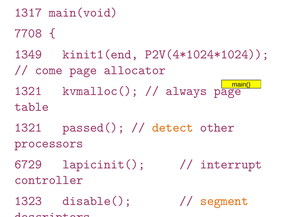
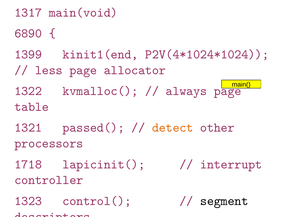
7708: 7708 -> 6890 (28, 33)
1349: 1349 -> 1399 (28, 54)
come: come -> less (49, 70)
1321: 1321 -> 1322 (28, 91)
6729: 6729 -> 1718 (28, 164)
disable(: disable( -> control( (97, 200)
segment colour: orange -> black (224, 200)
